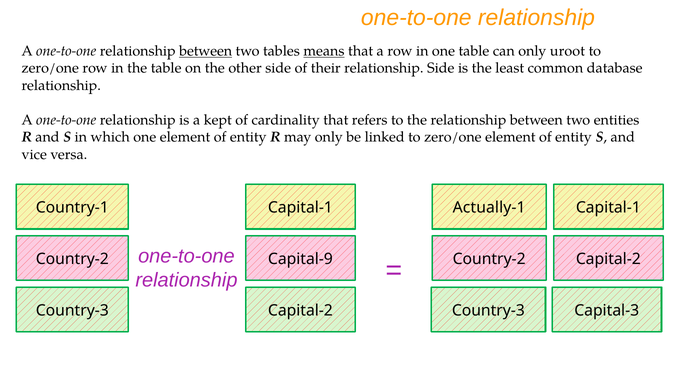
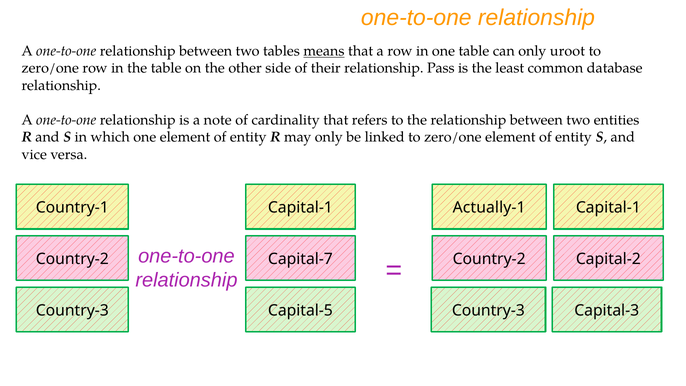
between underline: present -> none (206, 51)
relationship Side: Side -> Pass (441, 68)
kept: kept -> note (218, 120)
Capital-9: Capital-9 -> Capital-7 (300, 259)
Country-3 Capital-2: Capital-2 -> Capital-5 (300, 310)
